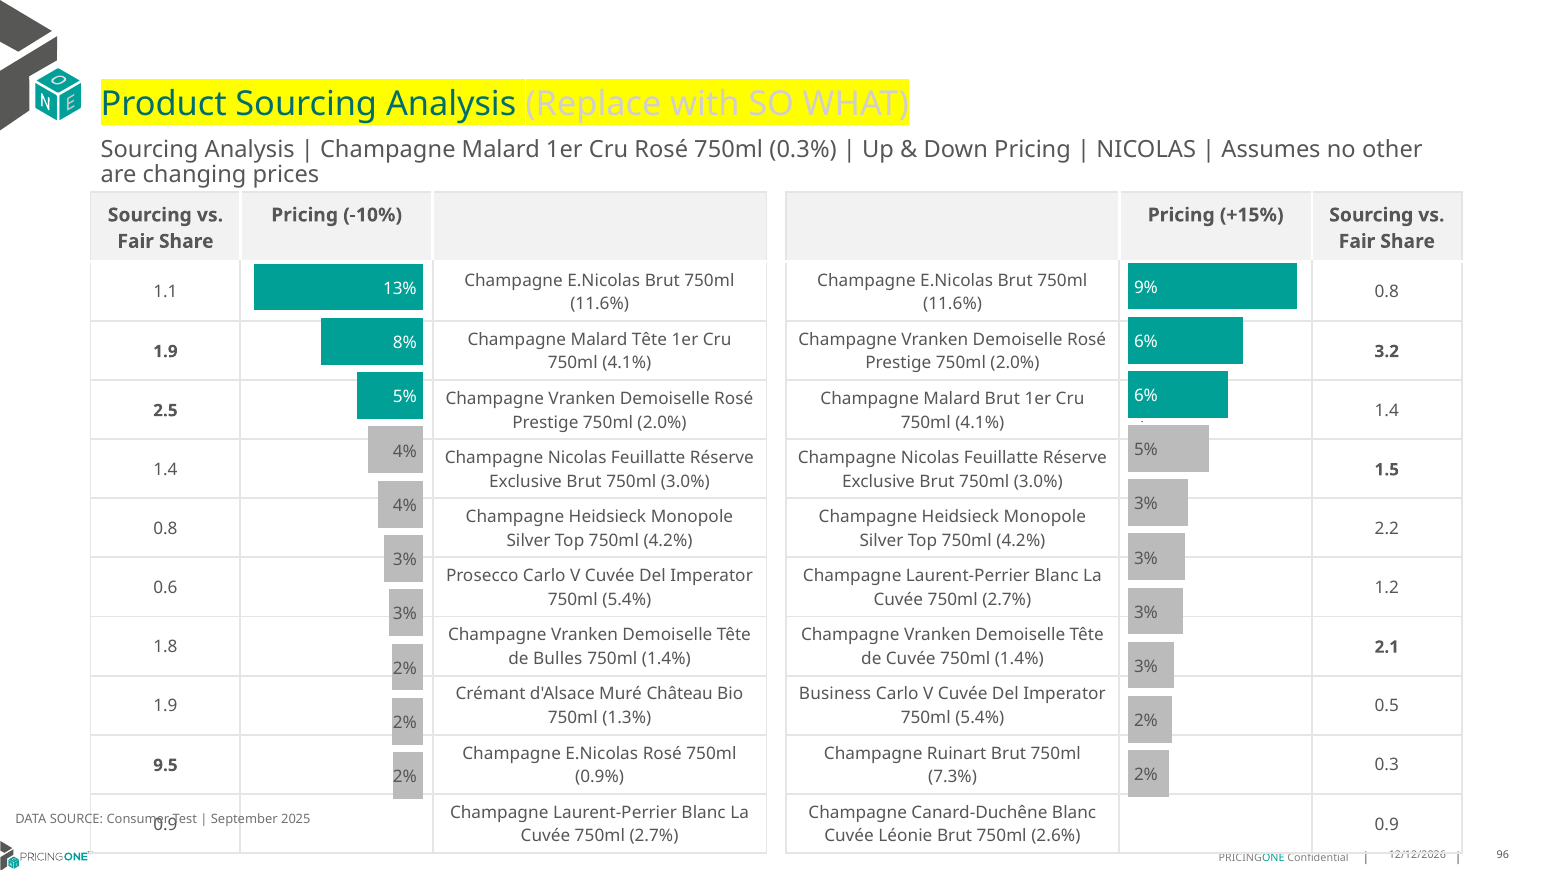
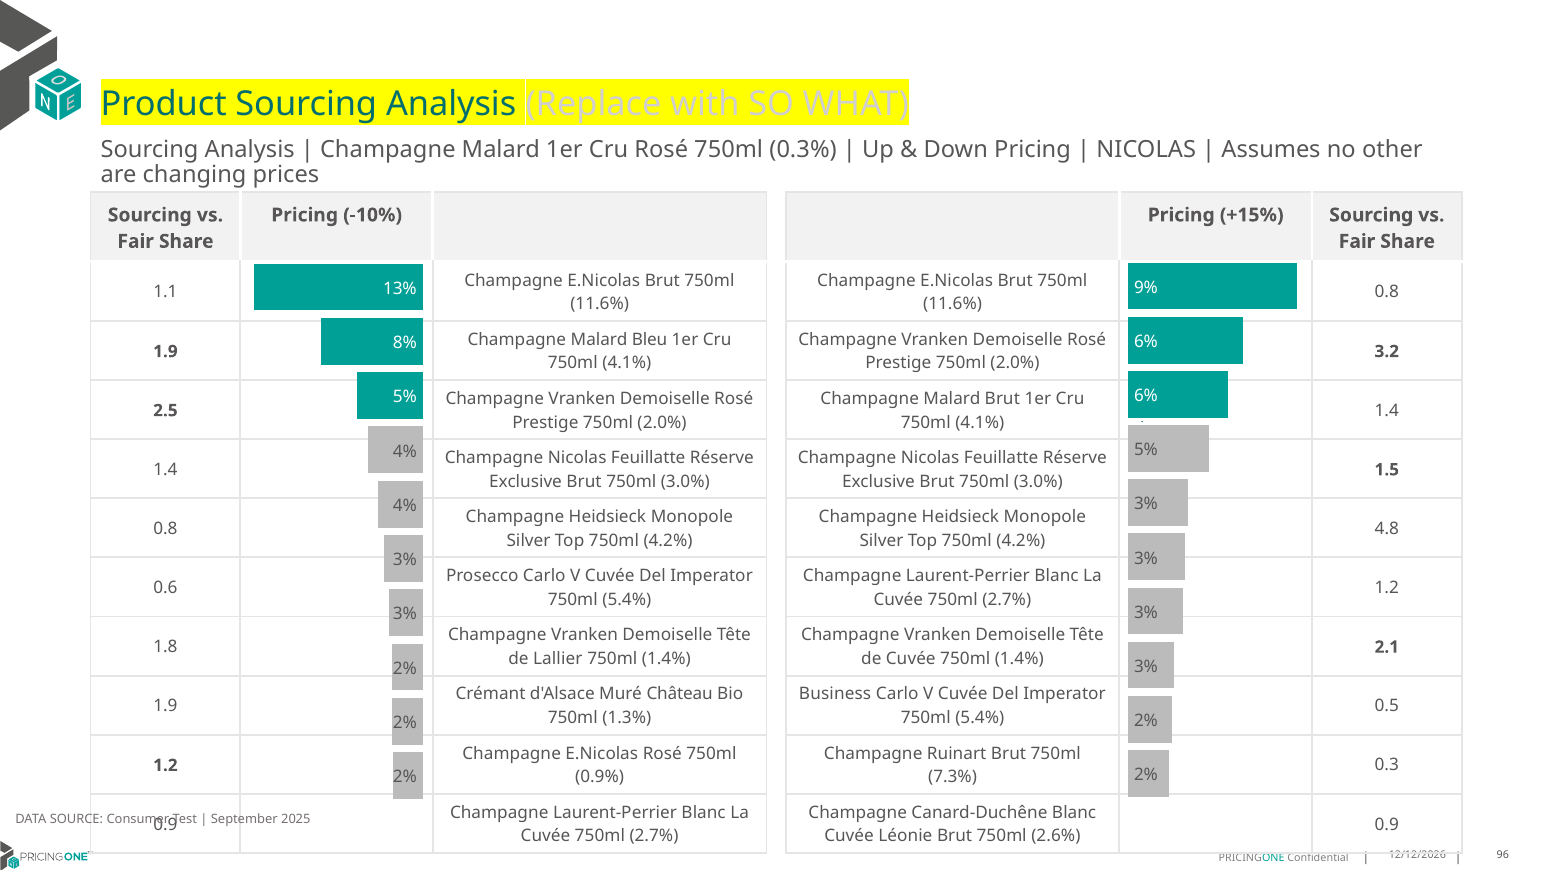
Malard Tête: Tête -> Bleu (650, 340)
2.2: 2.2 -> 4.8 (1387, 529)
Bulles: Bulles -> Lallier (558, 659)
9.5: 9.5 -> 1.2 (165, 766)
